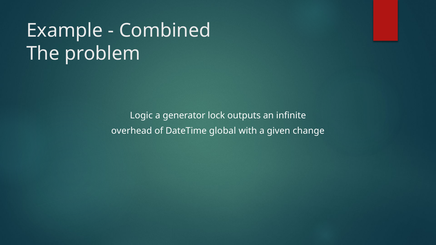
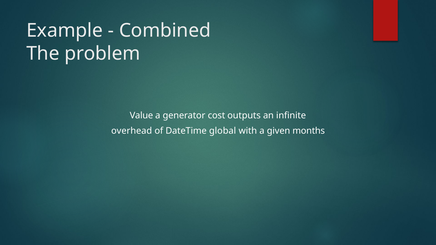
Logic: Logic -> Value (141, 116)
lock: lock -> cost (216, 116)
change: change -> months (309, 131)
